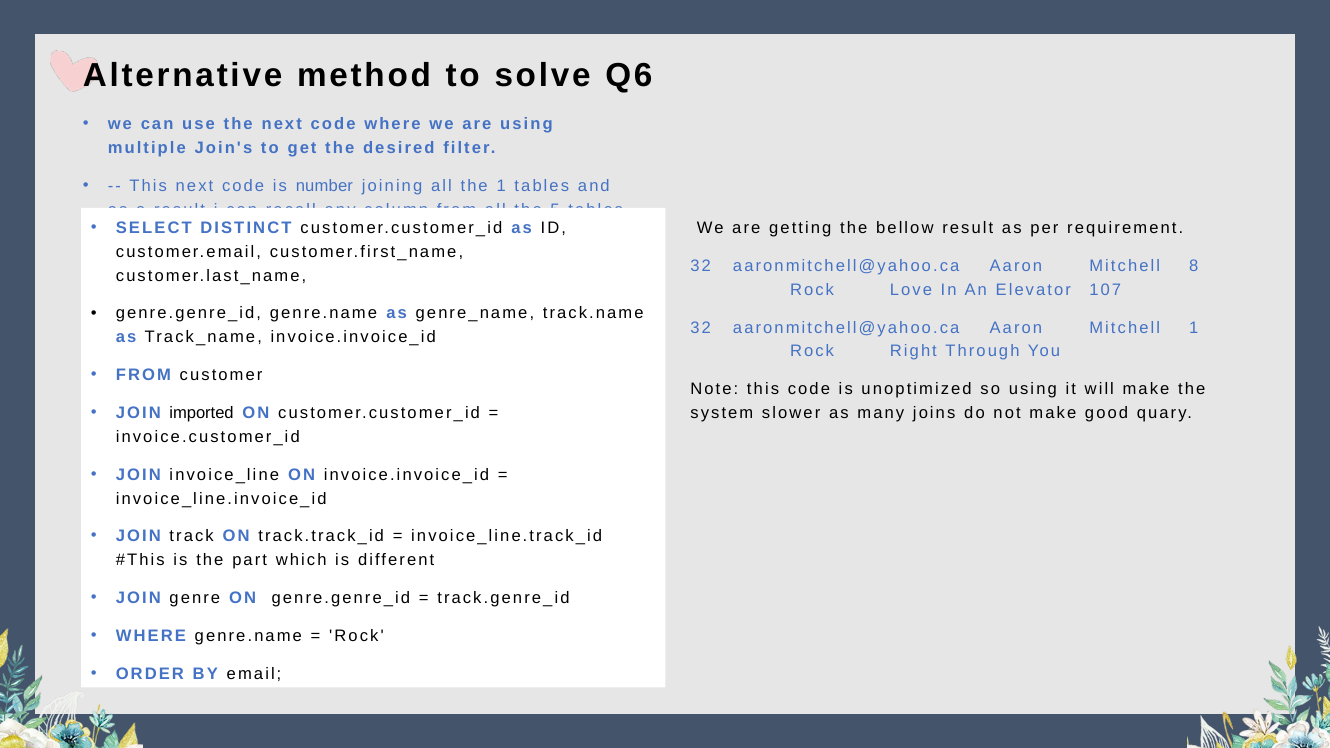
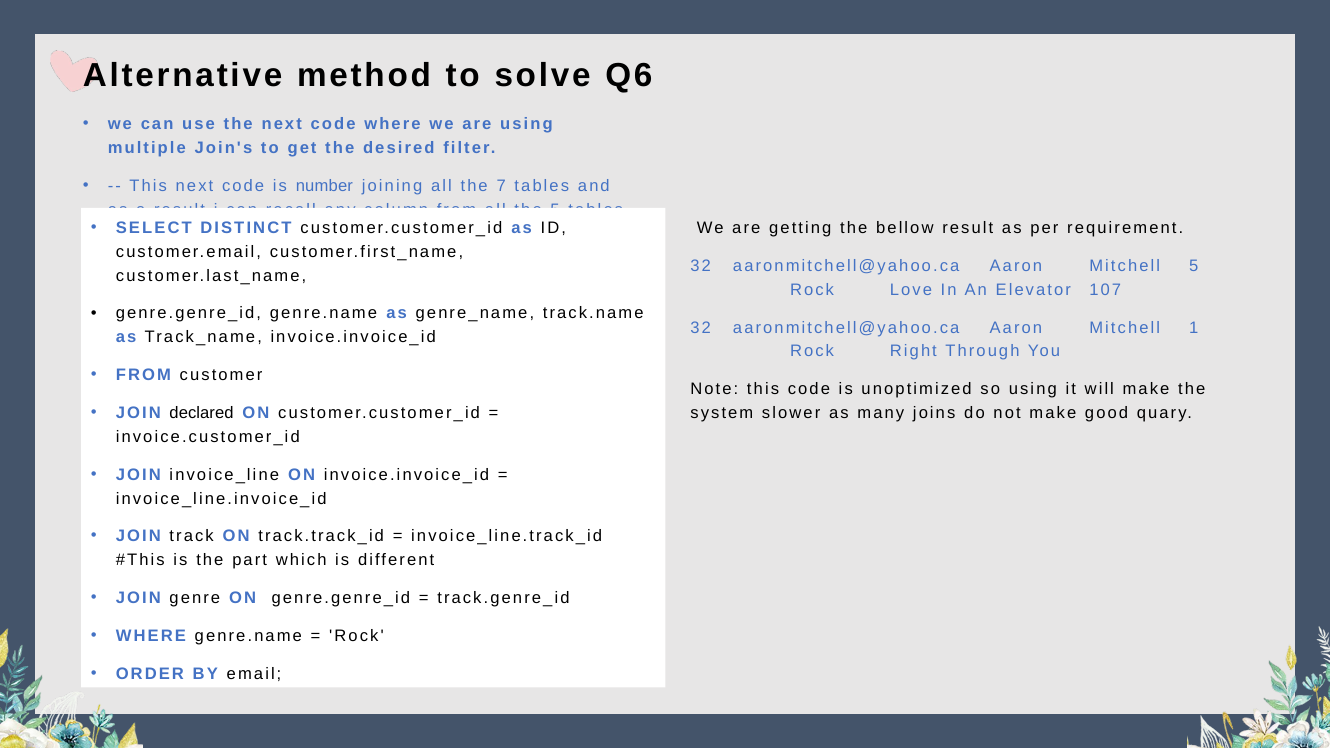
the 1: 1 -> 7 (501, 186)
Mitchell 8: 8 -> 5 (1194, 266)
imported: imported -> declared (202, 413)
